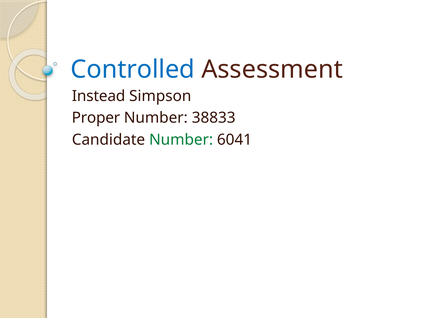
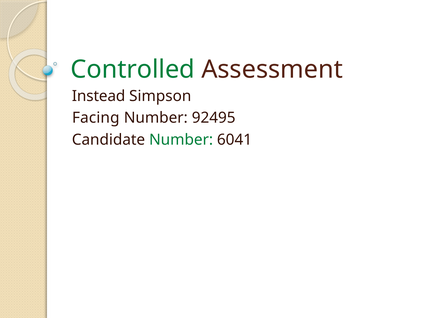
Controlled colour: blue -> green (133, 69)
Proper: Proper -> Facing (96, 118)
38833: 38833 -> 92495 (214, 118)
